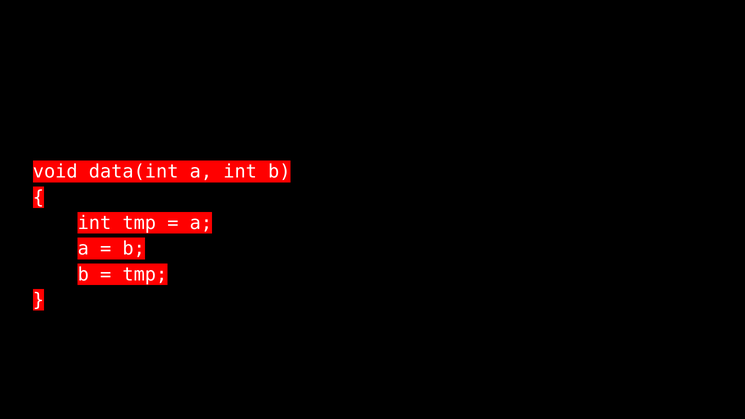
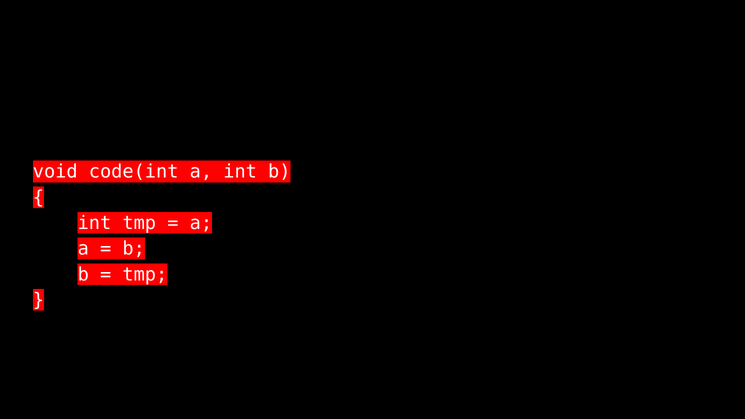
data(int: data(int -> code(int (134, 172)
